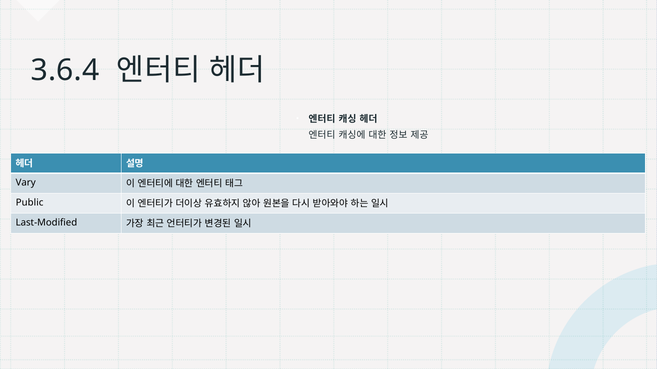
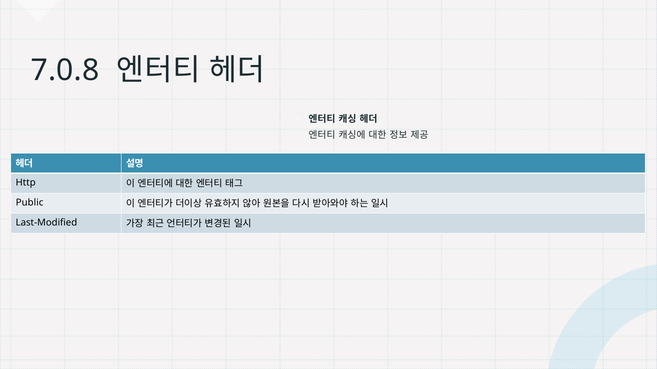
3.6.4: 3.6.4 -> 7.0.8 (65, 70)
Vary: Vary -> Http (26, 183)
